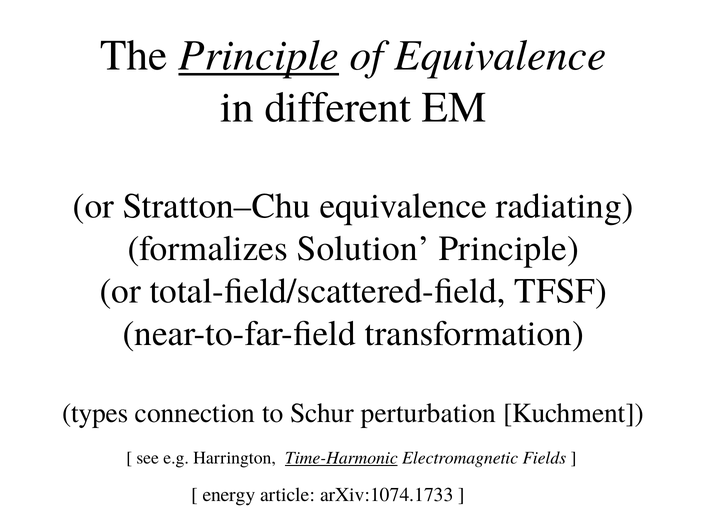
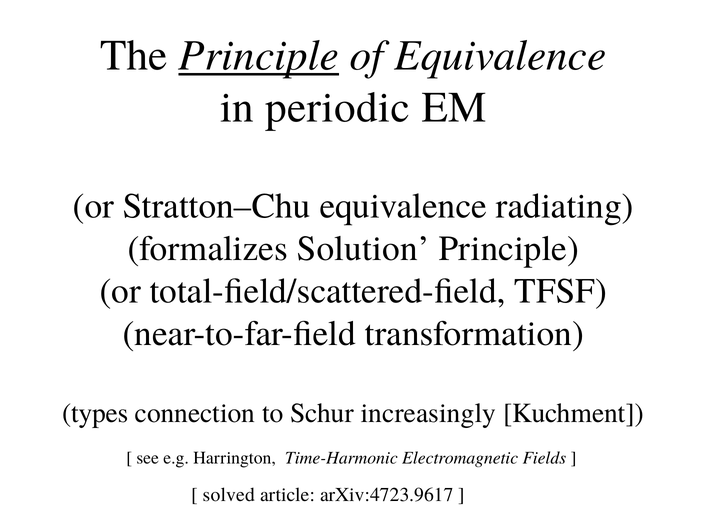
different: different -> periodic (338, 107)
perturbation: perturbation -> increasingly (428, 413)
Time-Harmonic underline: present -> none (341, 457)
energy: energy -> solved (229, 494)
arXiv:1074.1733: arXiv:1074.1733 -> arXiv:4723.9617 (387, 494)
